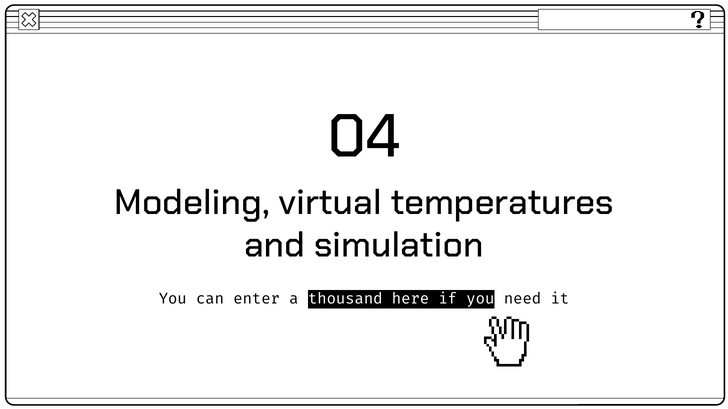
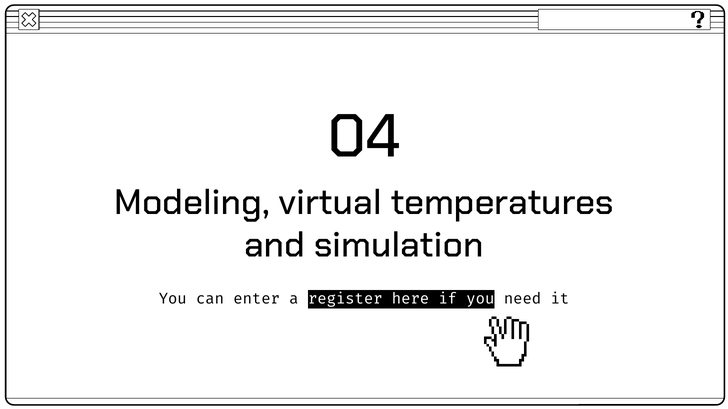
thousand: thousand -> register (345, 299)
